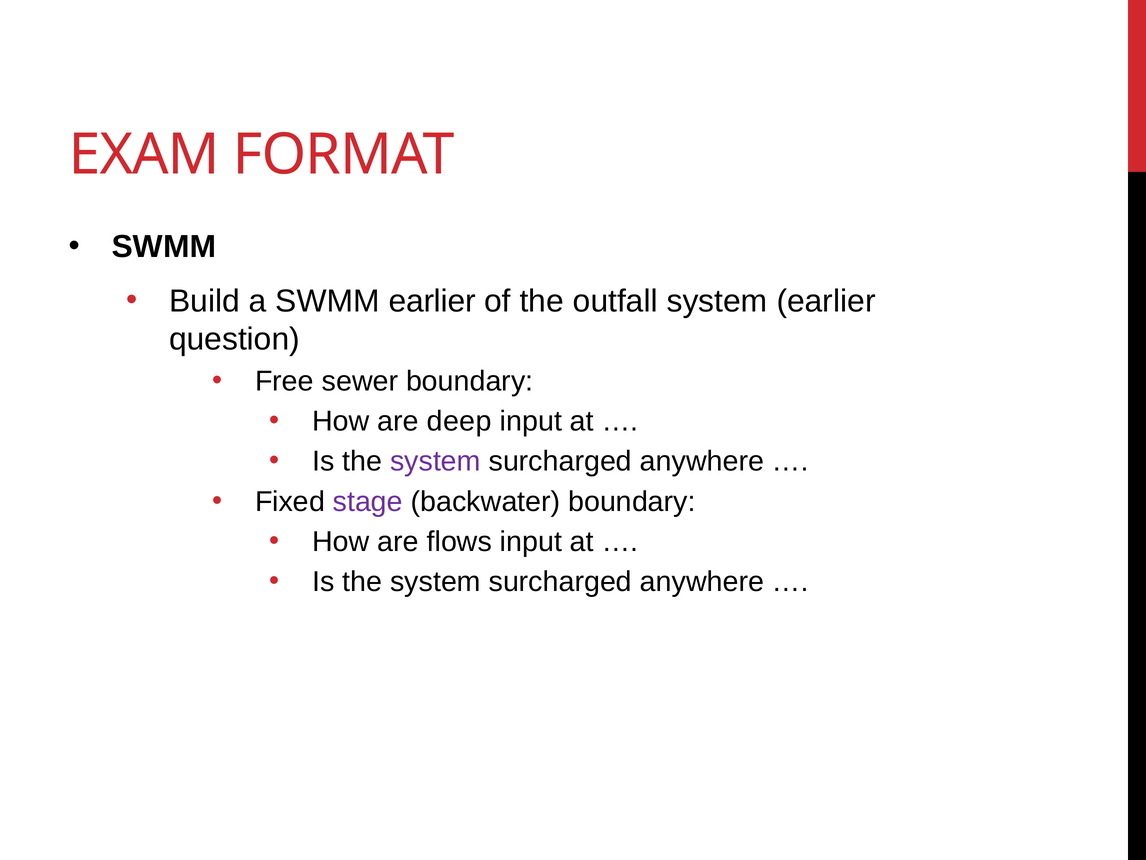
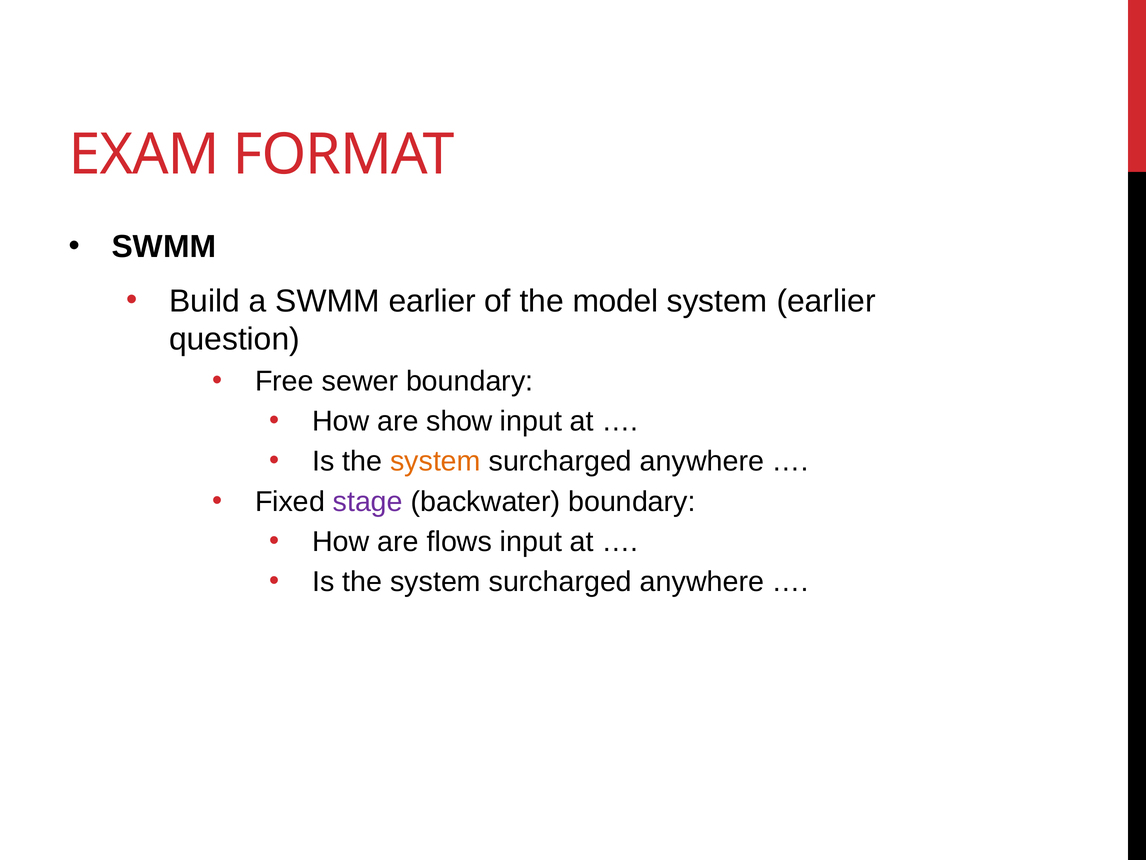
outfall: outfall -> model (615, 301)
deep: deep -> show (459, 421)
system colour: purple -> orange (435, 461)
